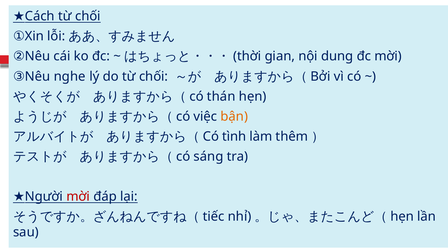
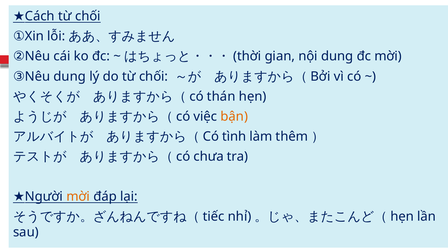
nghe: nghe -> dung (70, 76)
sáng: sáng -> chưa (209, 157)
mời colour: red -> orange (78, 197)
